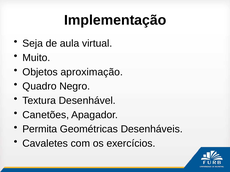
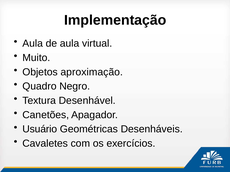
Seja: Seja -> Aula (33, 44)
Permita: Permita -> Usuário (40, 129)
